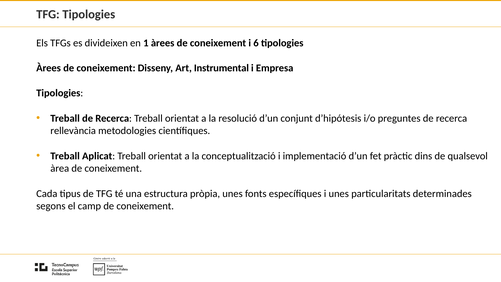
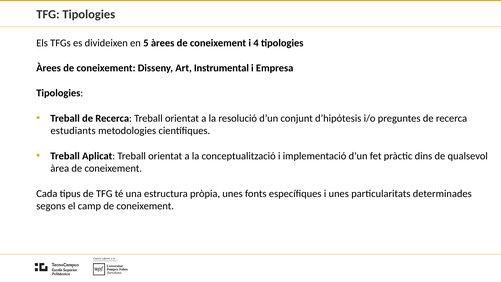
1: 1 -> 5 (146, 43)
6: 6 -> 4 (256, 43)
rellevància: rellevància -> estudiants (73, 131)
